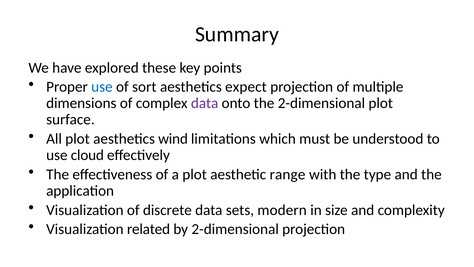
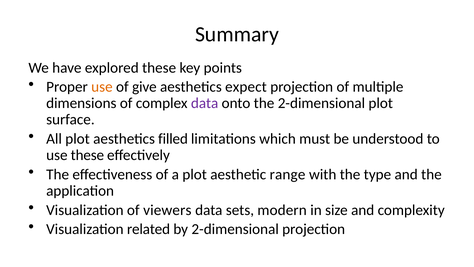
use colour: blue -> orange (102, 87)
sort: sort -> give (144, 87)
wind: wind -> filled (173, 139)
use cloud: cloud -> these (87, 155)
discrete: discrete -> viewers (167, 210)
